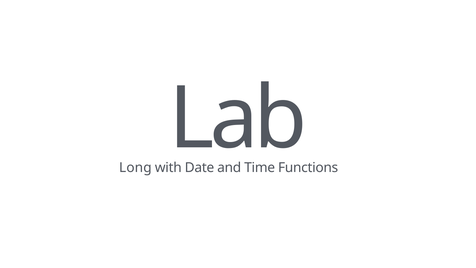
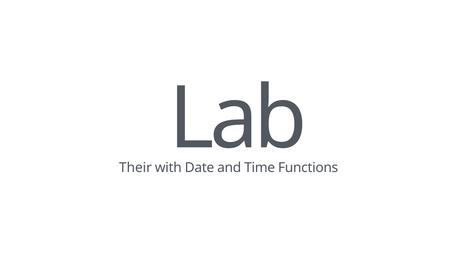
Long: Long -> Their (135, 168)
